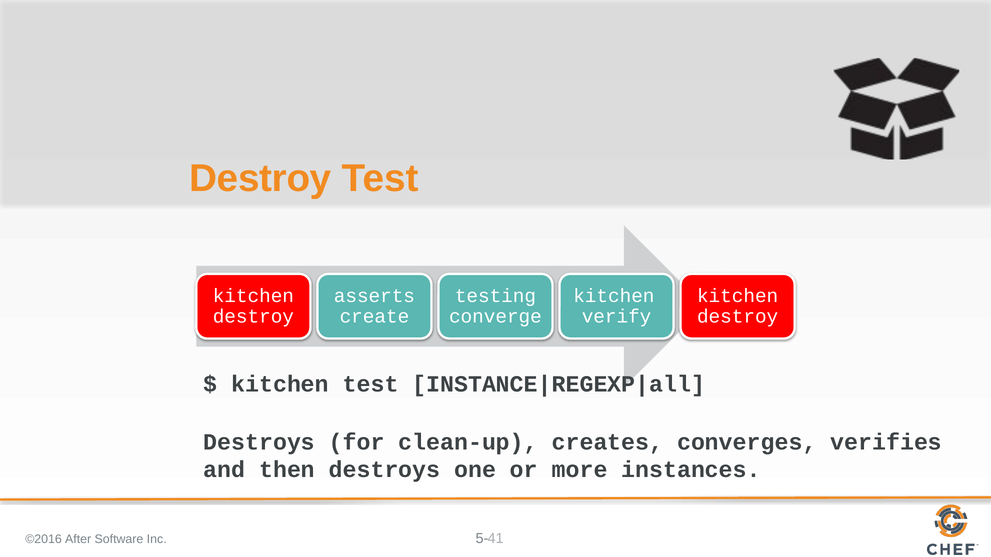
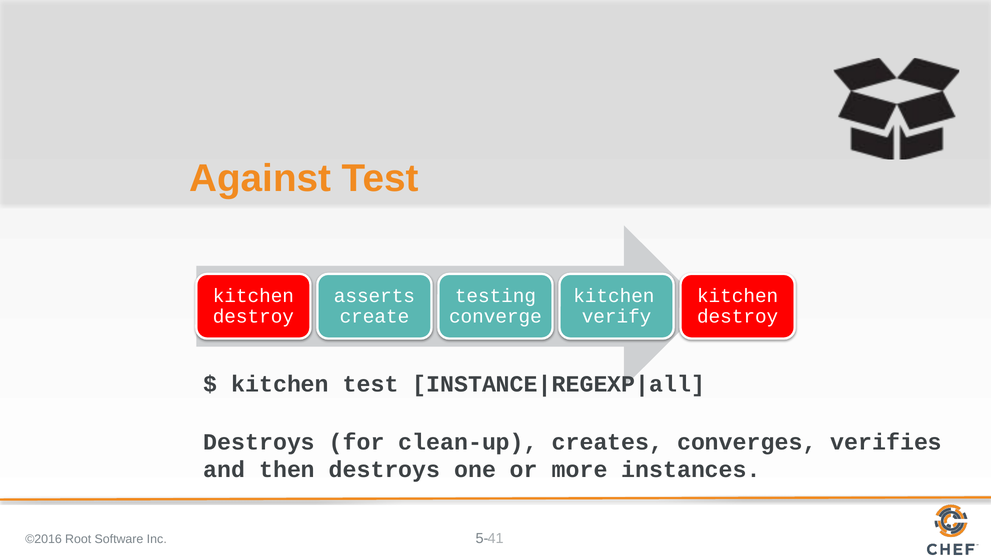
Destroy: Destroy -> Against (260, 178)
After: After -> Root (78, 539)
